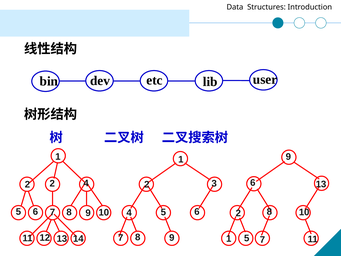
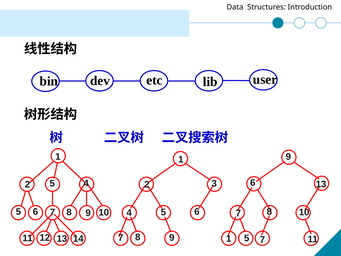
2 2: 2 -> 5 (52, 183)
10 2: 2 -> 7 (238, 213)
